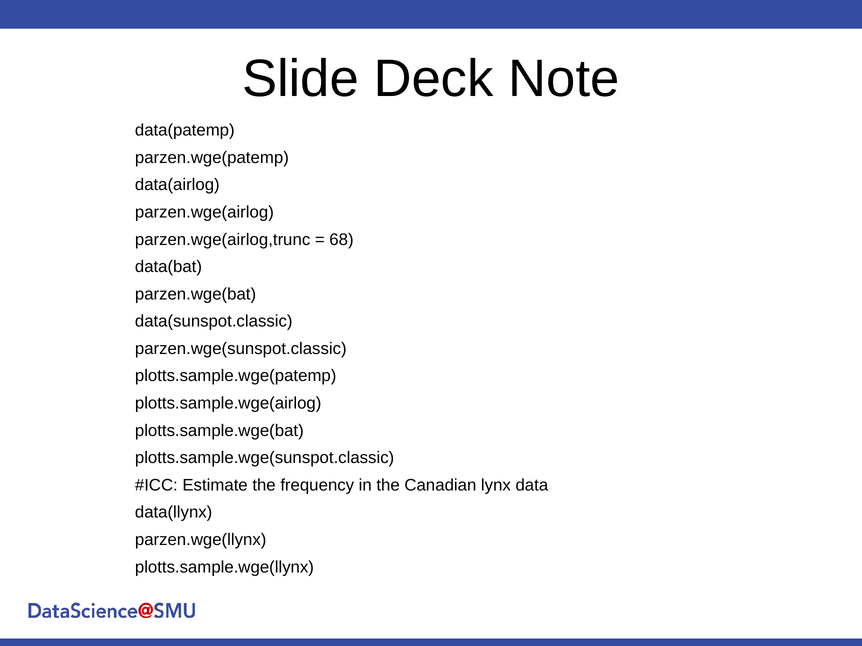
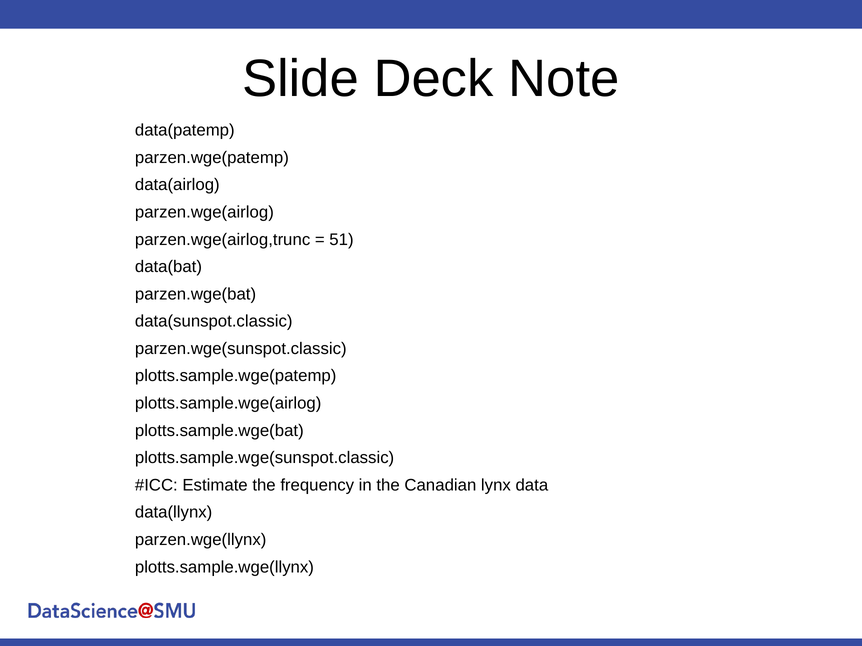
68: 68 -> 51 (341, 240)
